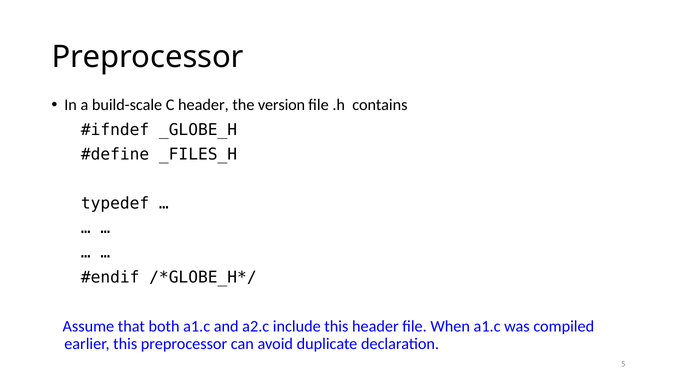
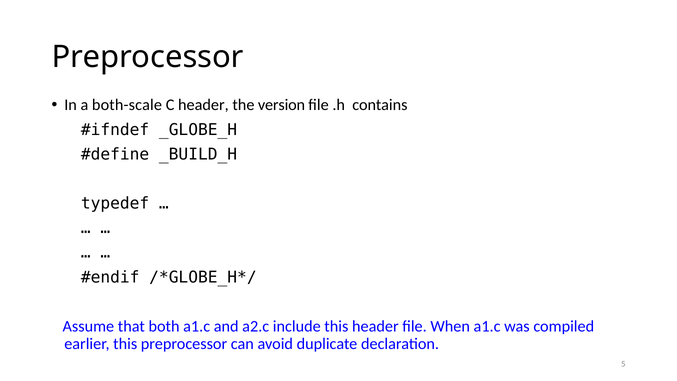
build-scale: build-scale -> both-scale (127, 105)
_FILES_H: _FILES_H -> _BUILD_H (198, 154)
